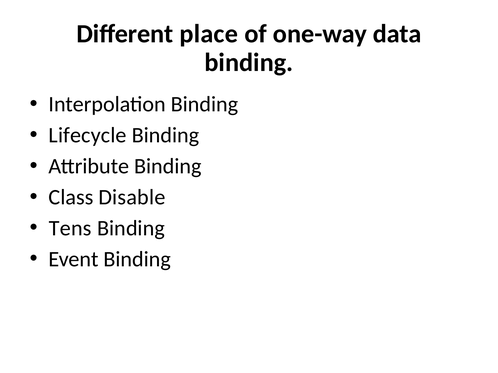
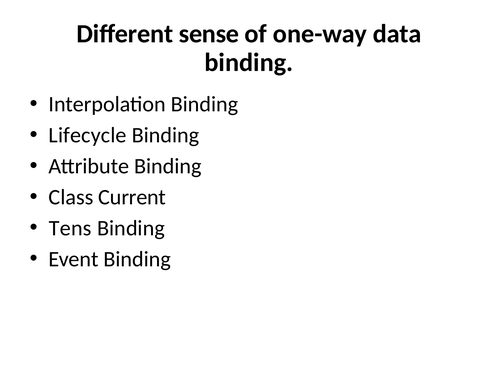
place: place -> sense (209, 34)
Disable: Disable -> Current (132, 197)
